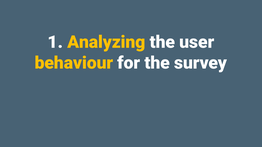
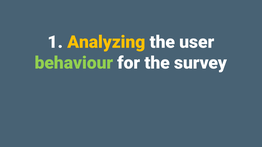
behaviour colour: yellow -> light green (74, 63)
